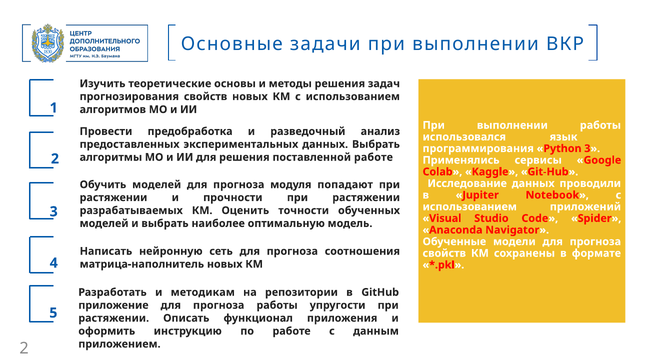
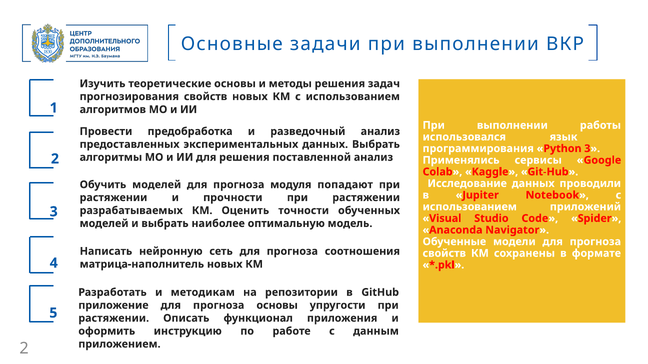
поставленной работе: работе -> анализ (373, 157)
прогноза работы: работы -> основы (277, 306)
